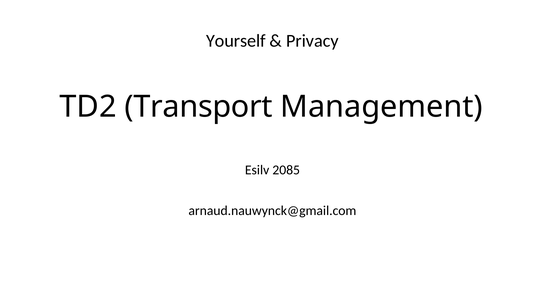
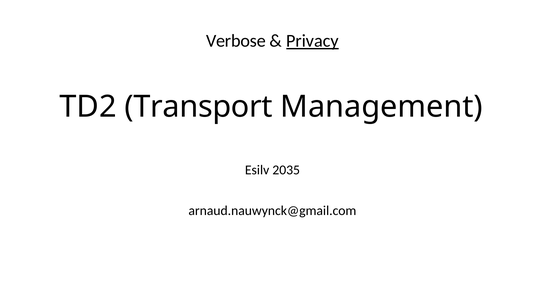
Yourself: Yourself -> Verbose (236, 41)
Privacy underline: none -> present (312, 41)
2085: 2085 -> 2035 (286, 170)
